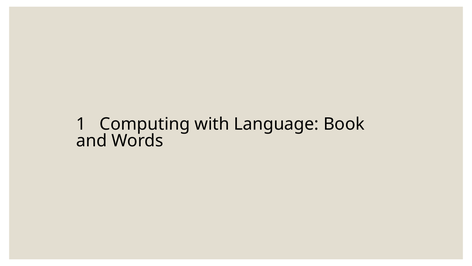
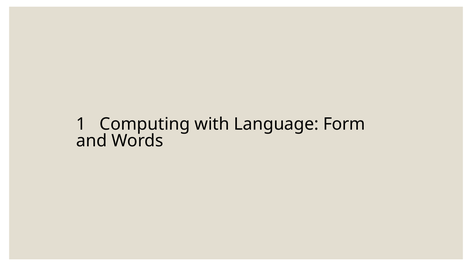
Book: Book -> Form (344, 124)
